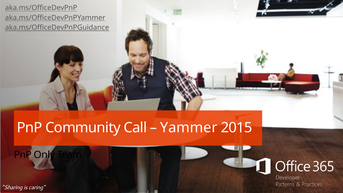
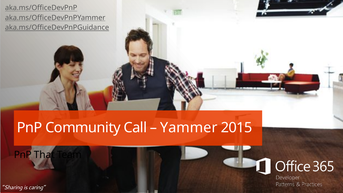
Only: Only -> That (44, 155)
